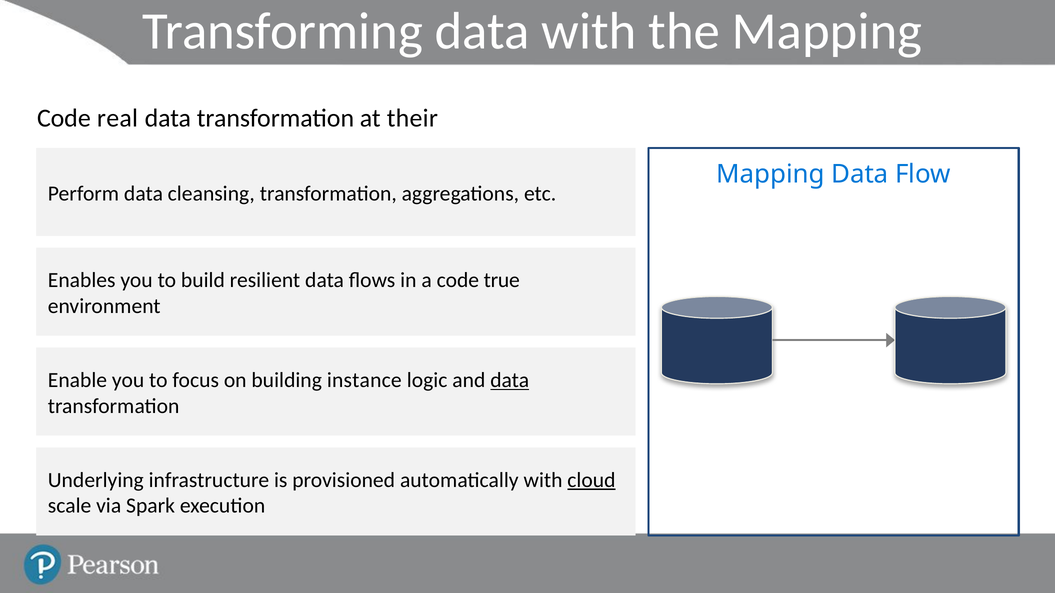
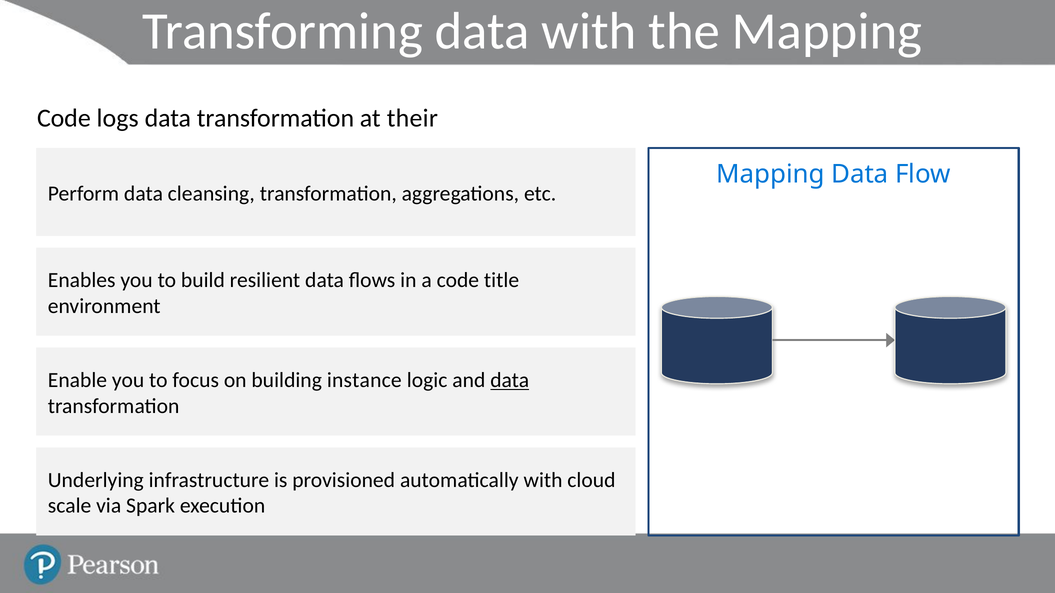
real: real -> logs (118, 118)
code true: true -> title (502, 281)
cloud underline: present -> none (591, 480)
